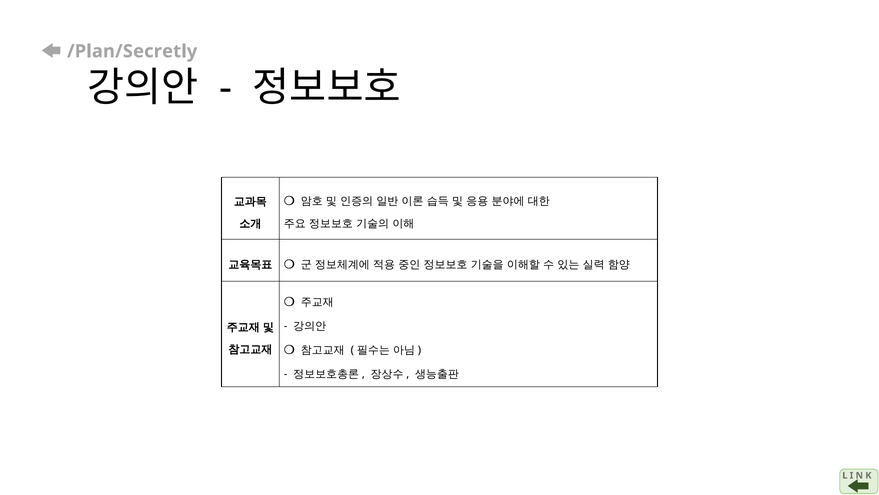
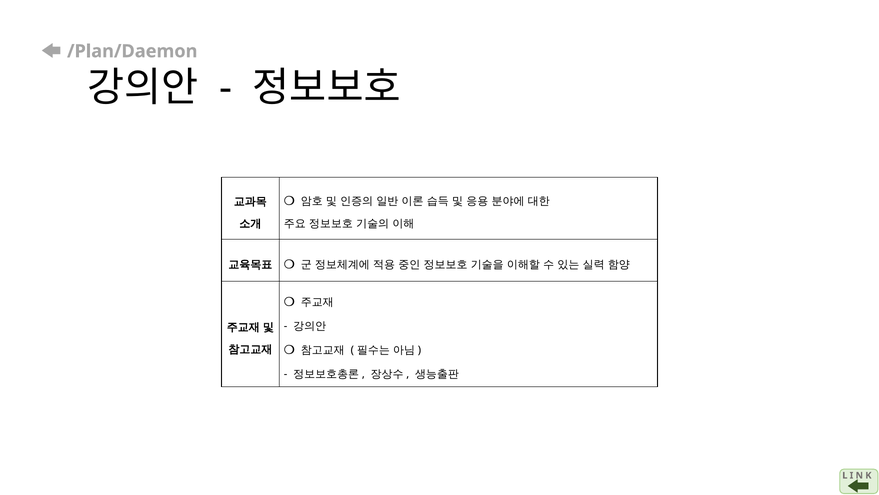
/Plan/Secretly: /Plan/Secretly -> /Plan/Daemon (132, 51)
